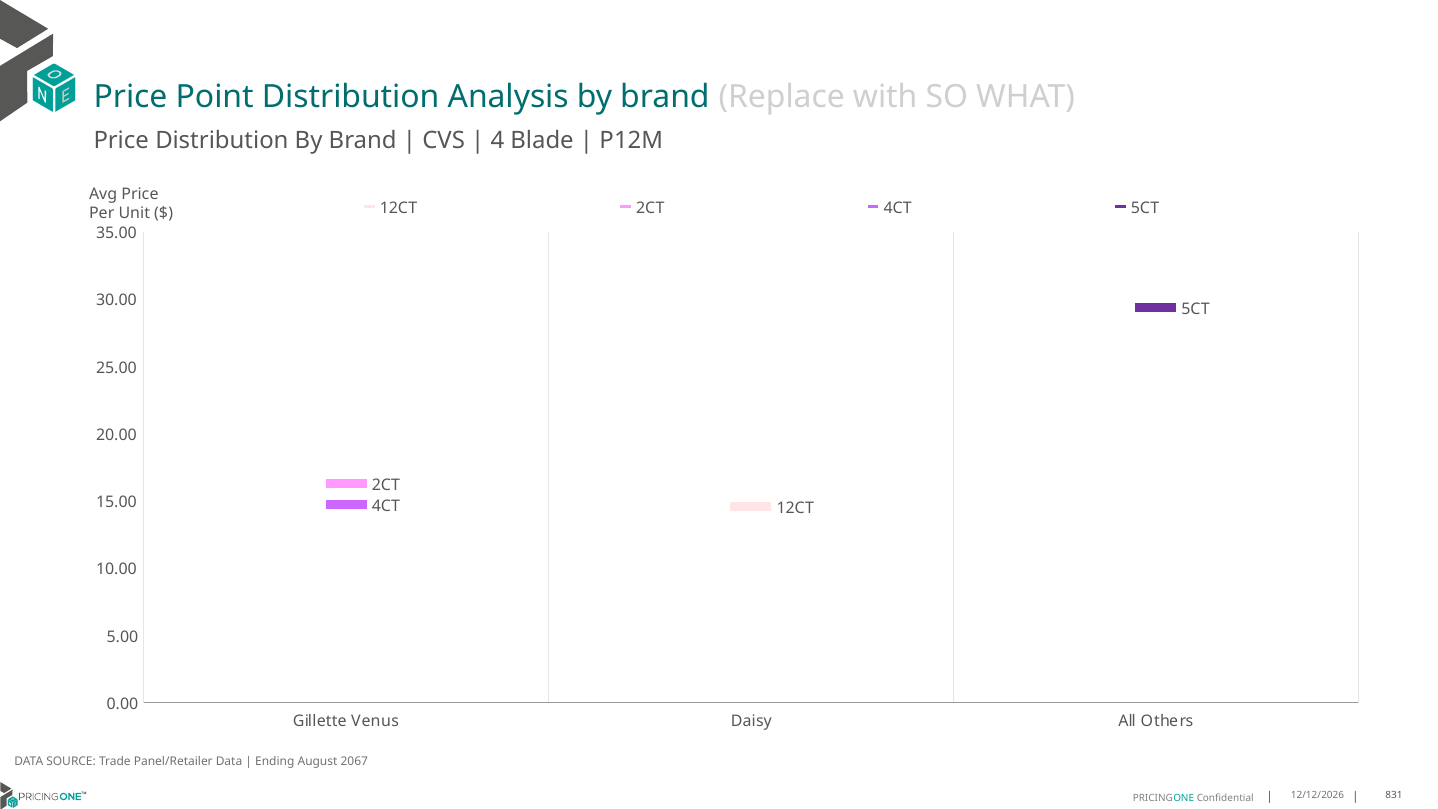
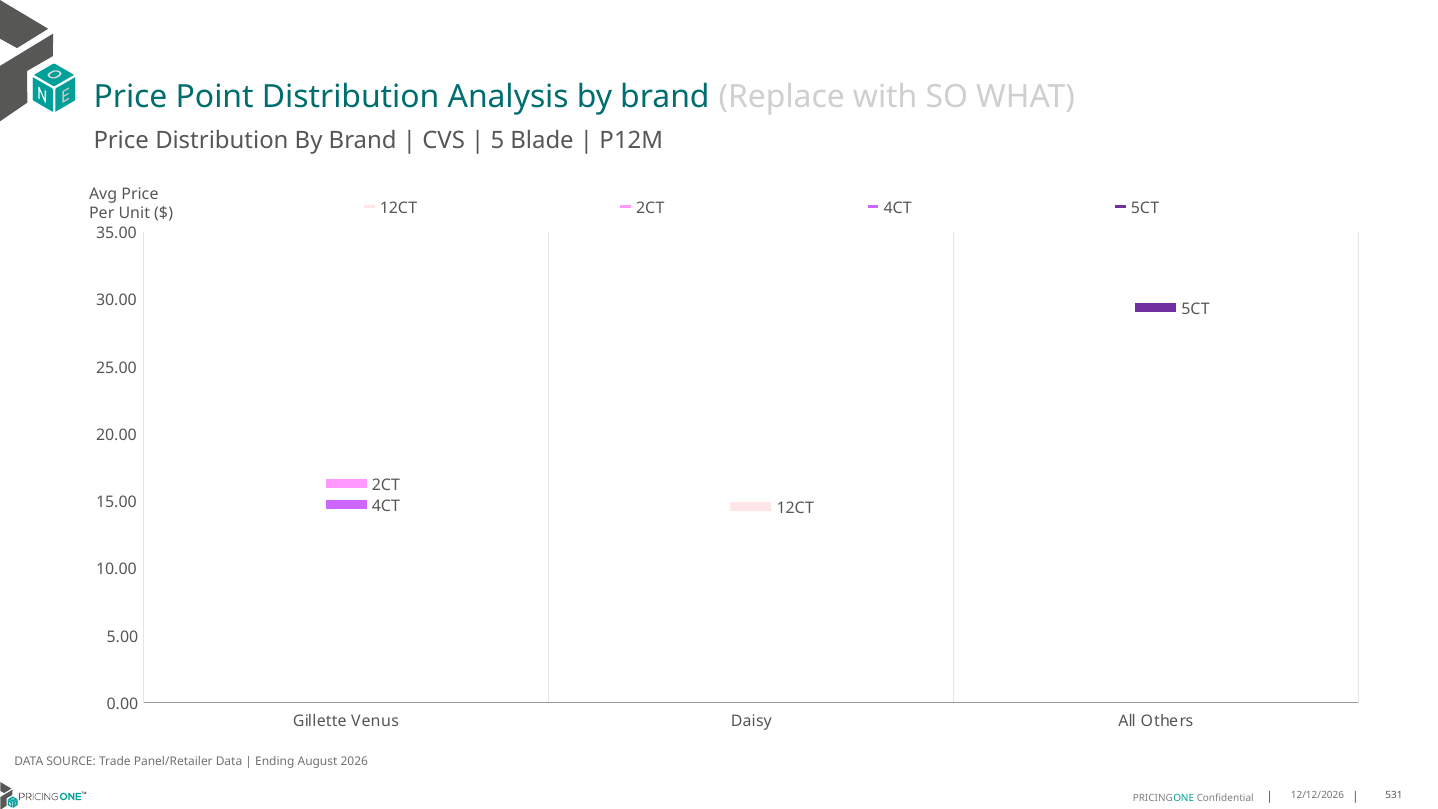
4: 4 -> 5 (497, 140)
2067: 2067 -> 2026 (354, 762)
831: 831 -> 531 (1394, 795)
